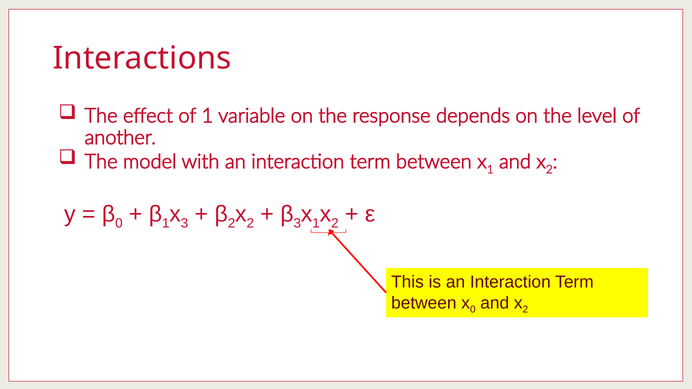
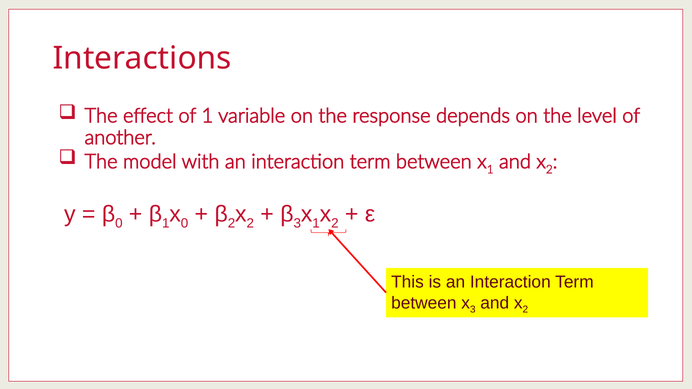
3: 3 -> 0 (185, 223)
0: 0 -> 3 (473, 310)
